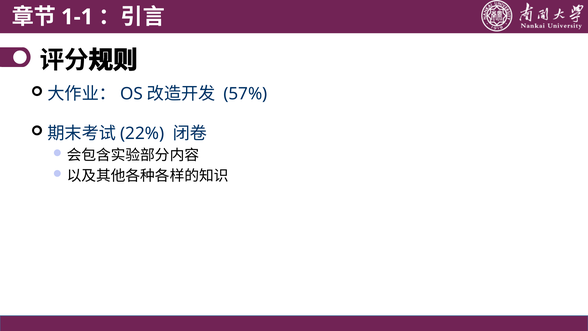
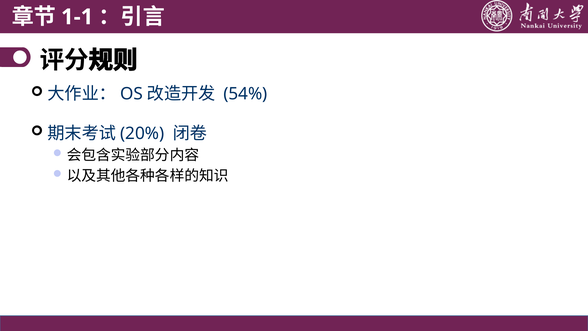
57%: 57% -> 54% (245, 94)
22%: 22% -> 20% (142, 133)
